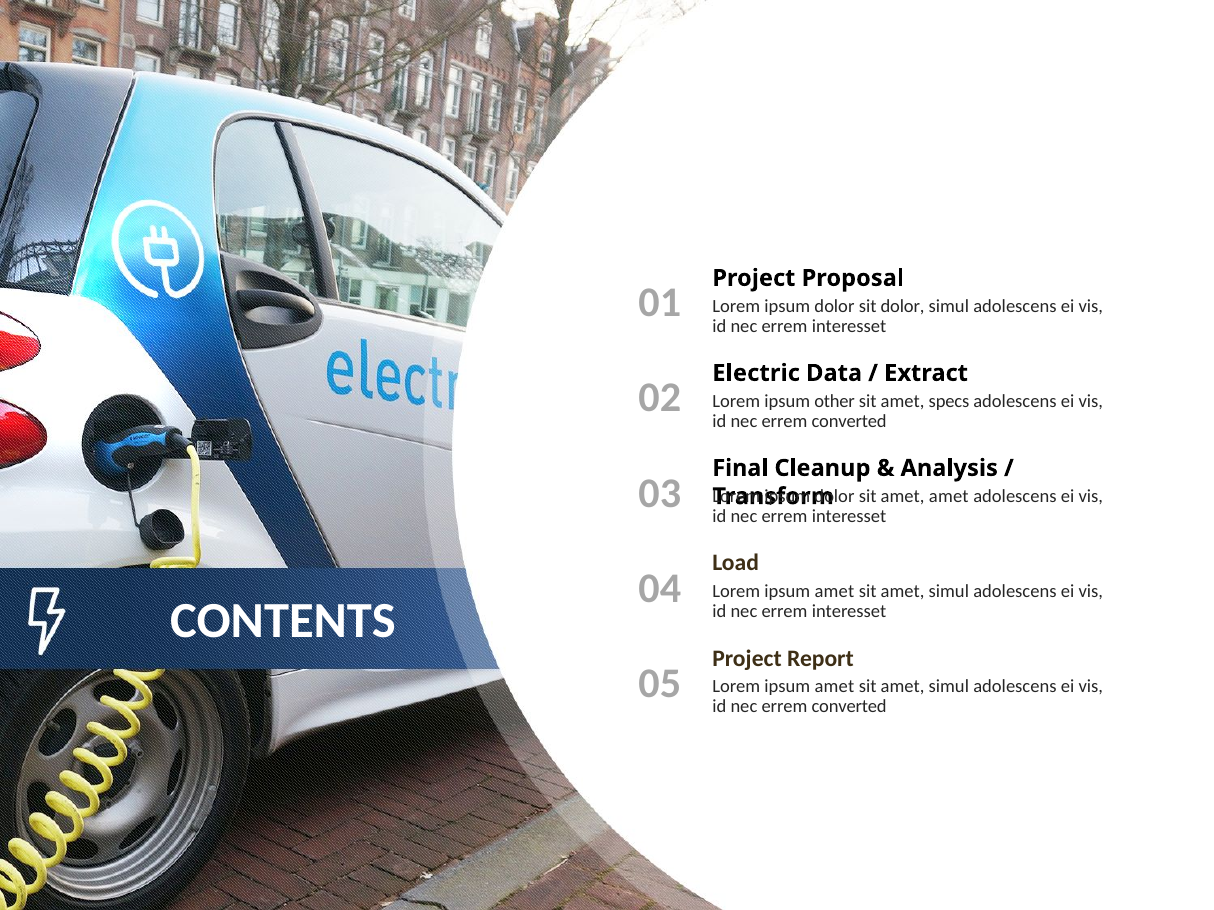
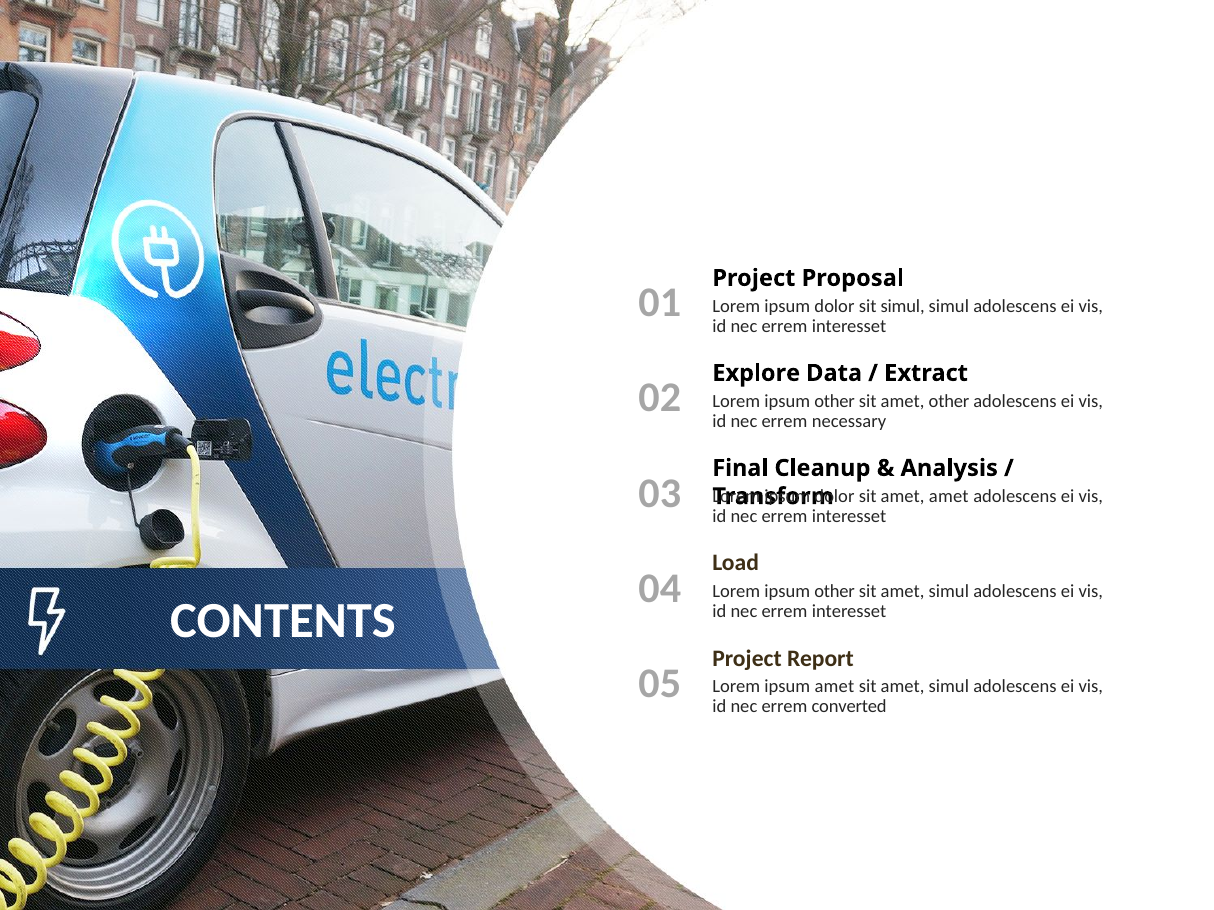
sit dolor: dolor -> simul (903, 306)
Electric: Electric -> Explore (756, 373)
amet specs: specs -> other (949, 401)
converted: converted -> necessary (849, 422)
amet: amet -> other (835, 592)
